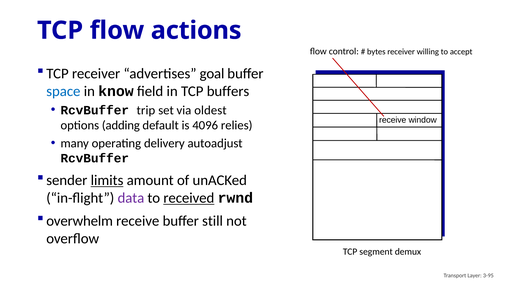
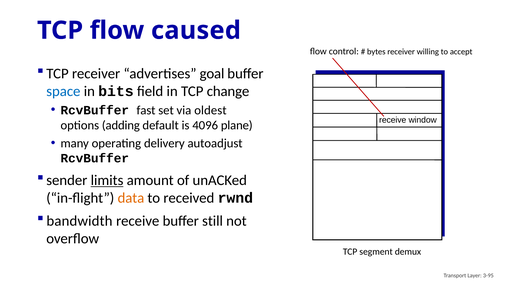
actions: actions -> caused (196, 30)
know: know -> bits (116, 91)
buffers: buffers -> change (228, 91)
trip: trip -> fast (146, 110)
relies: relies -> plane (237, 125)
data colour: purple -> orange (131, 198)
received underline: present -> none (189, 198)
overwhelm: overwhelm -> bandwidth (79, 221)
